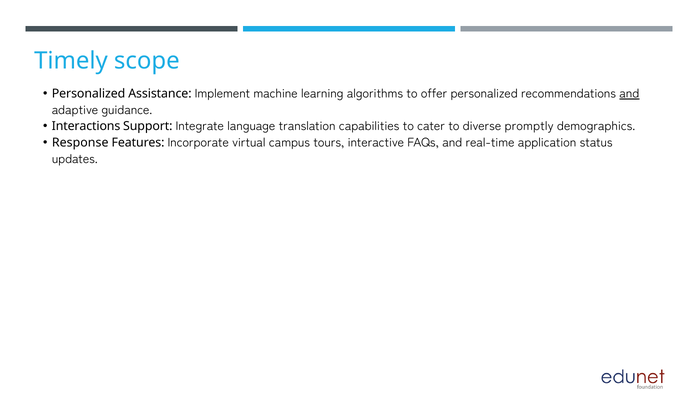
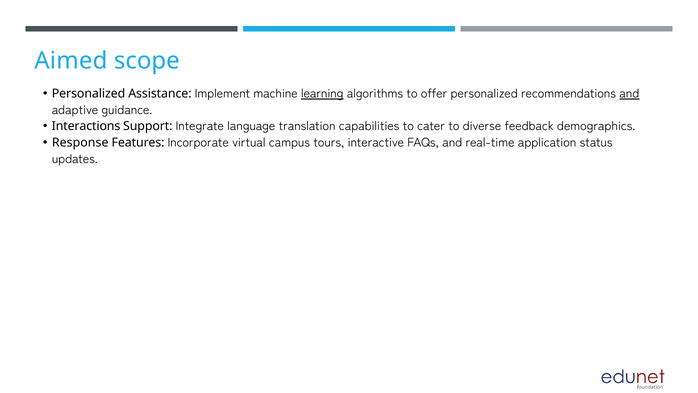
Timely: Timely -> Aimed (71, 61)
learning underline: none -> present (322, 94)
promptly: promptly -> feedback (529, 126)
